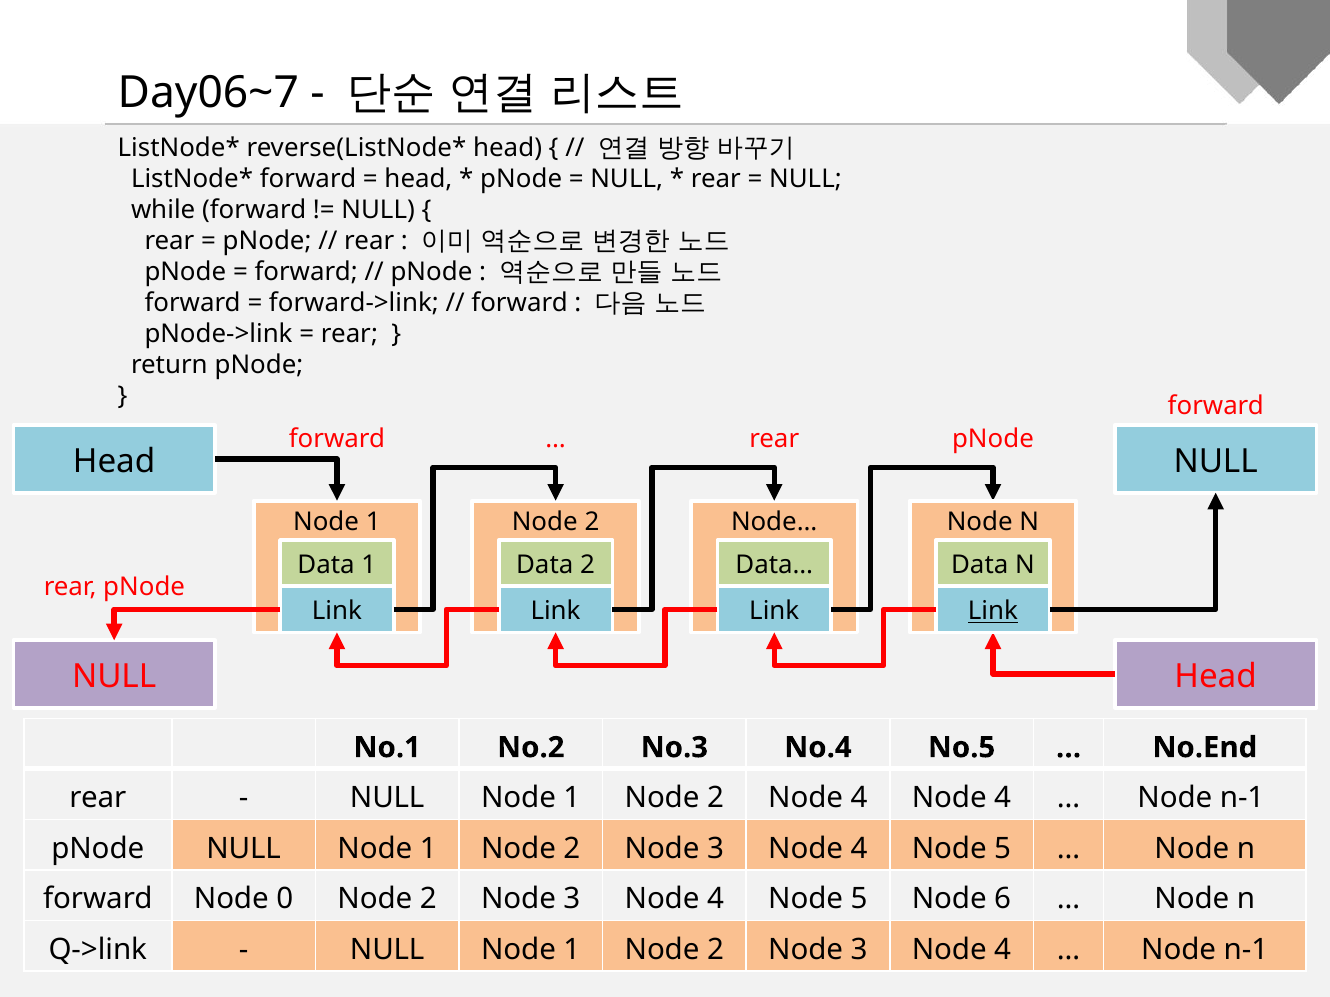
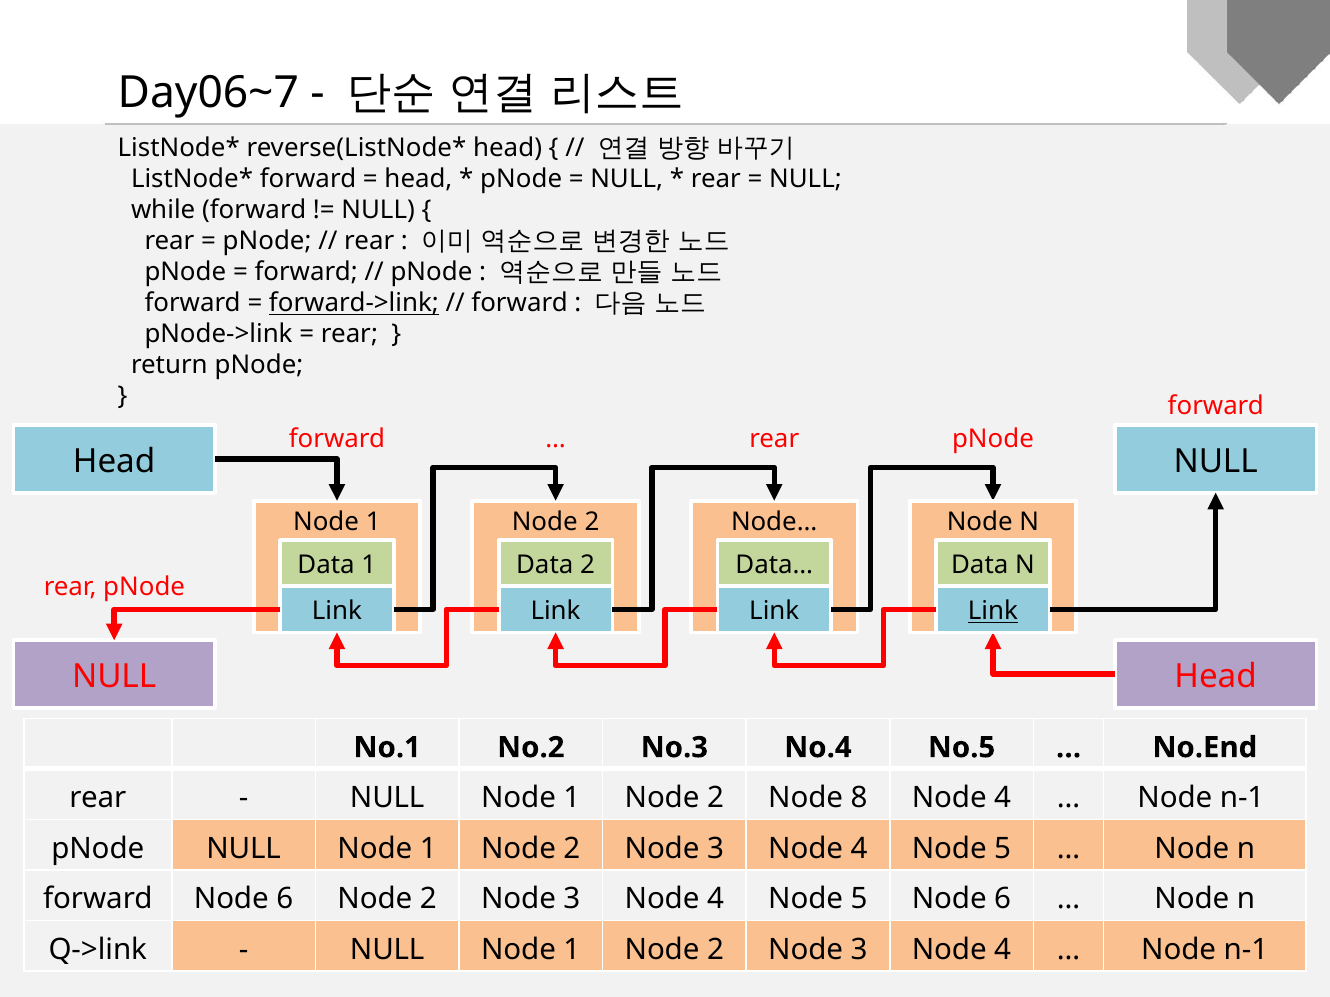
forward->link underline: none -> present (354, 303)
2 Node 4: 4 -> 8 (859, 798)
forward Node 0: 0 -> 6 (285, 900)
